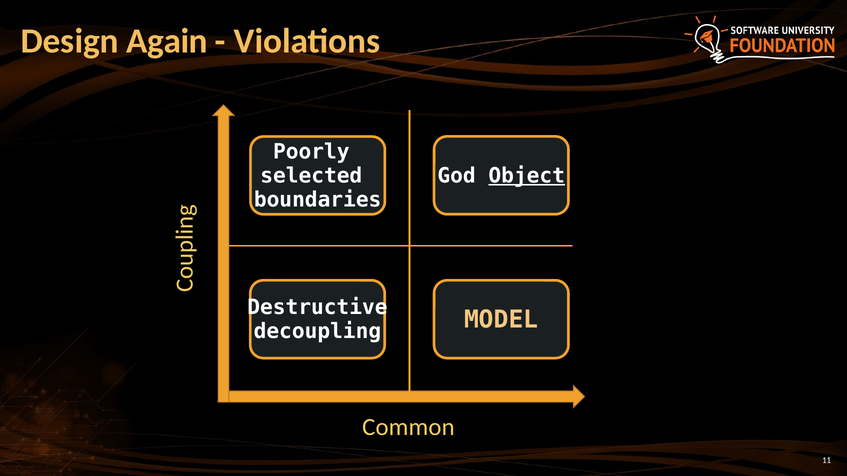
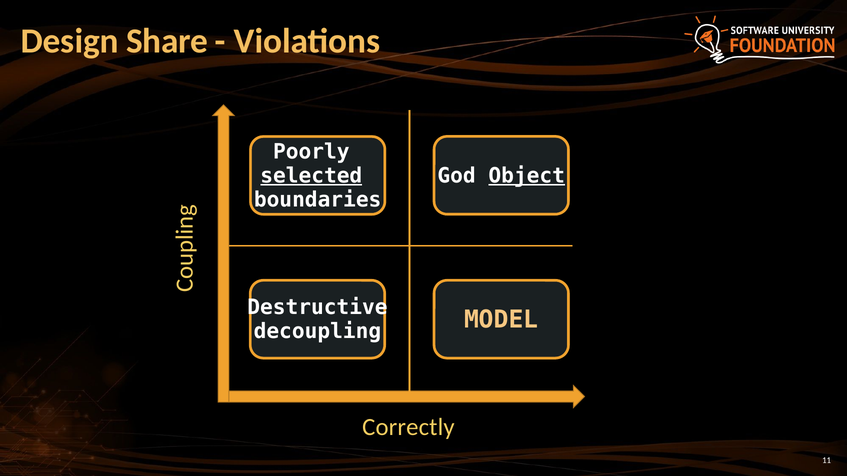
Again: Again -> Share (167, 41)
selected underline: none -> present (311, 176)
Common: Common -> Correctly (408, 427)
